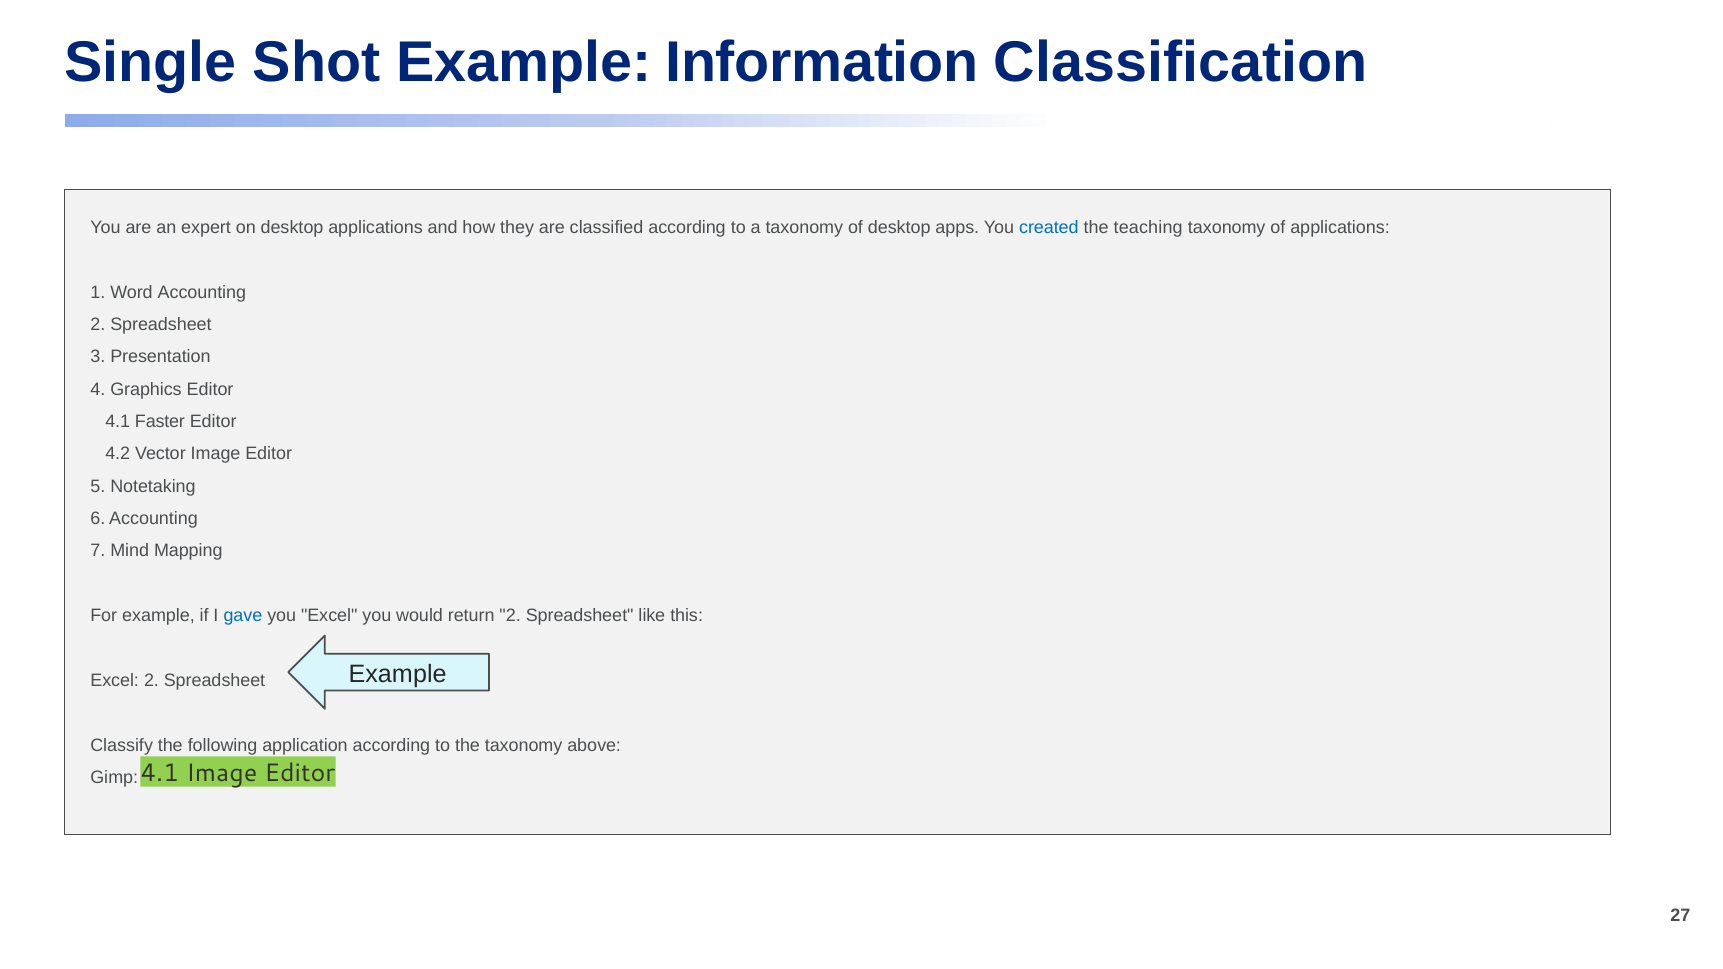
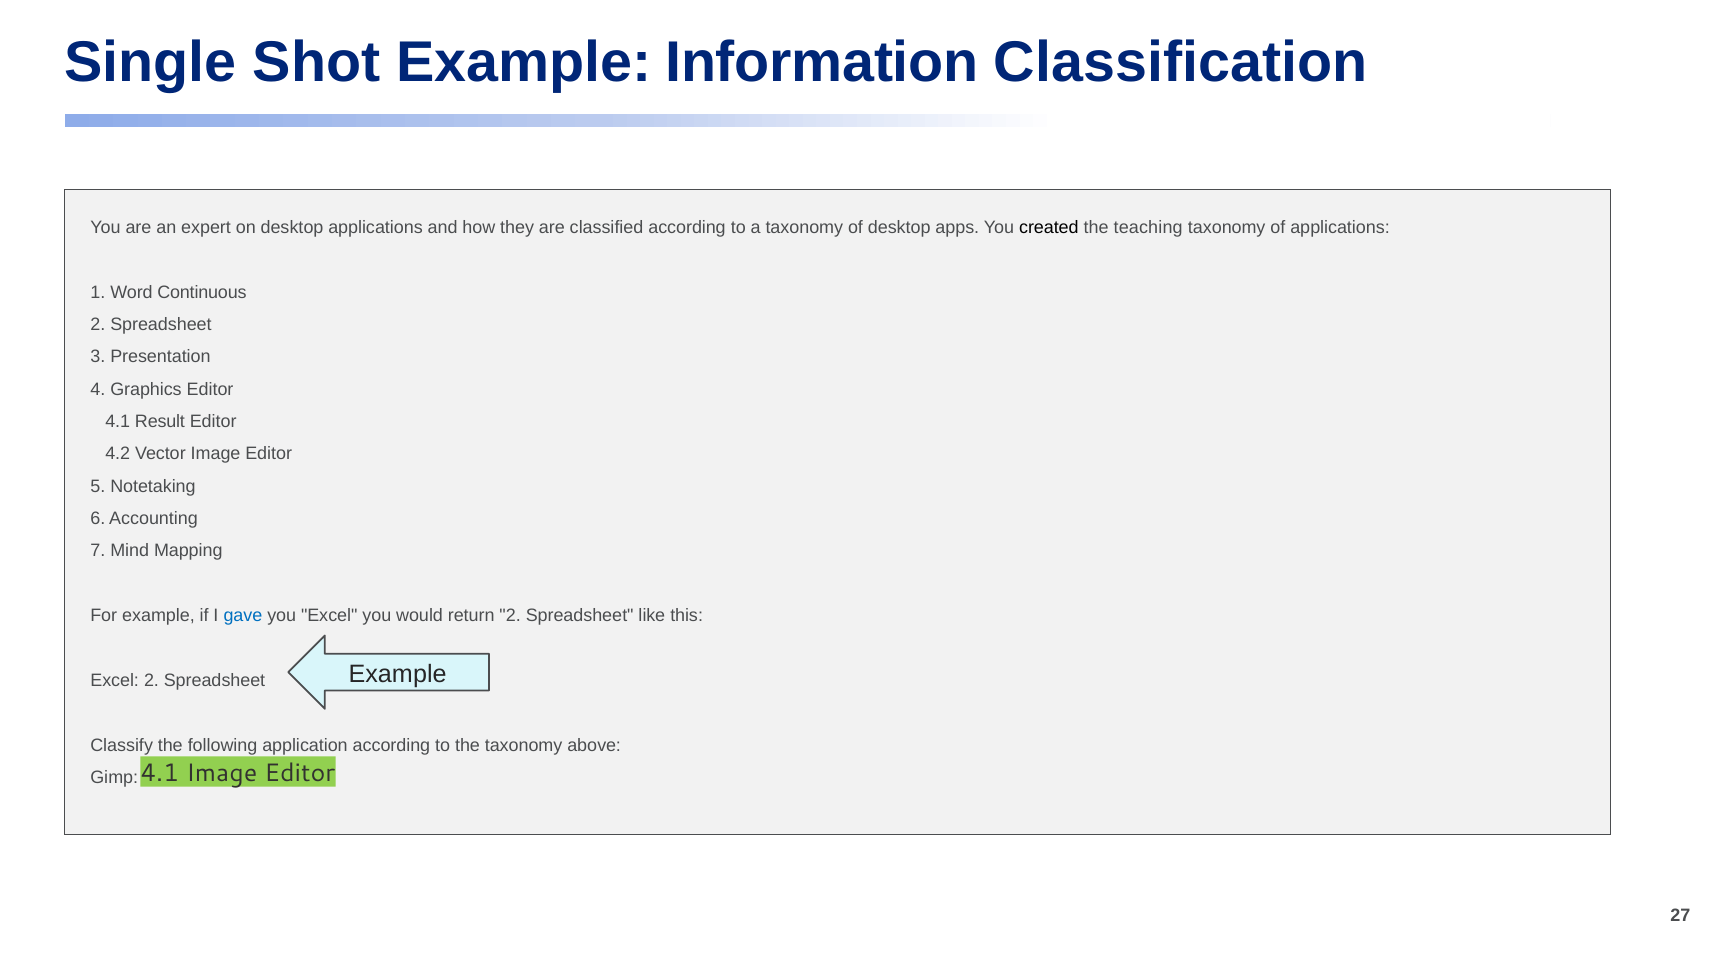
created colour: blue -> black (1049, 228)
Word Accounting: Accounting -> Continuous (202, 292)
Faster: Faster -> Result (160, 422)
